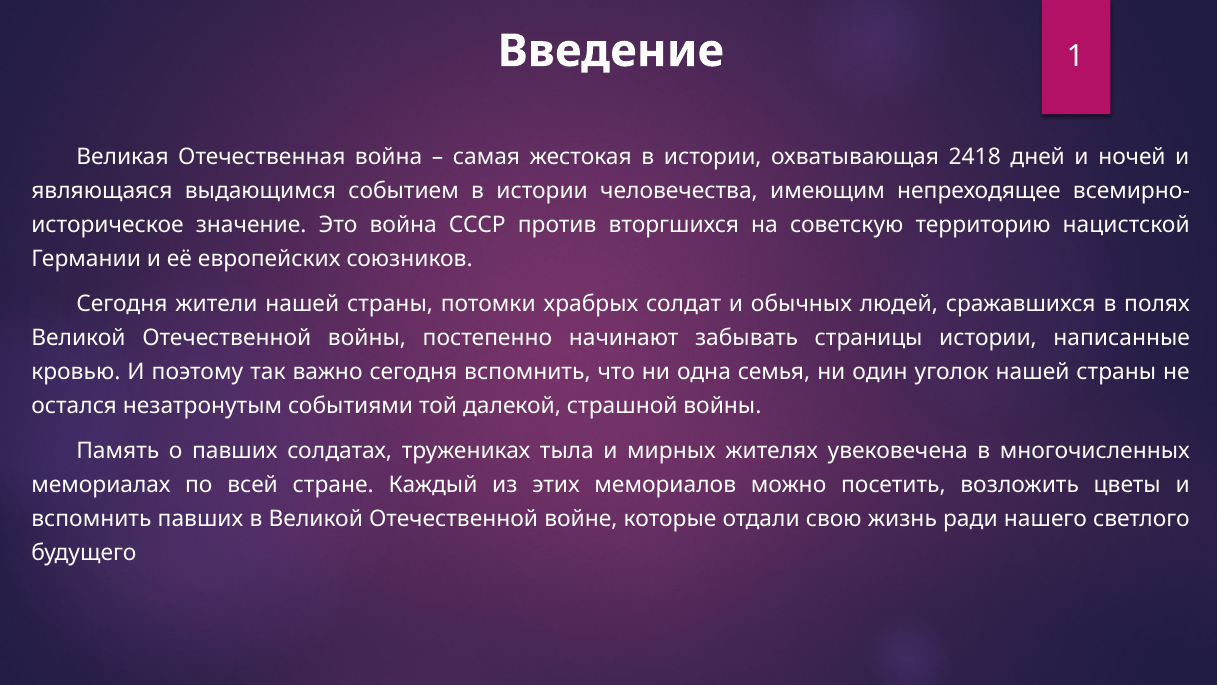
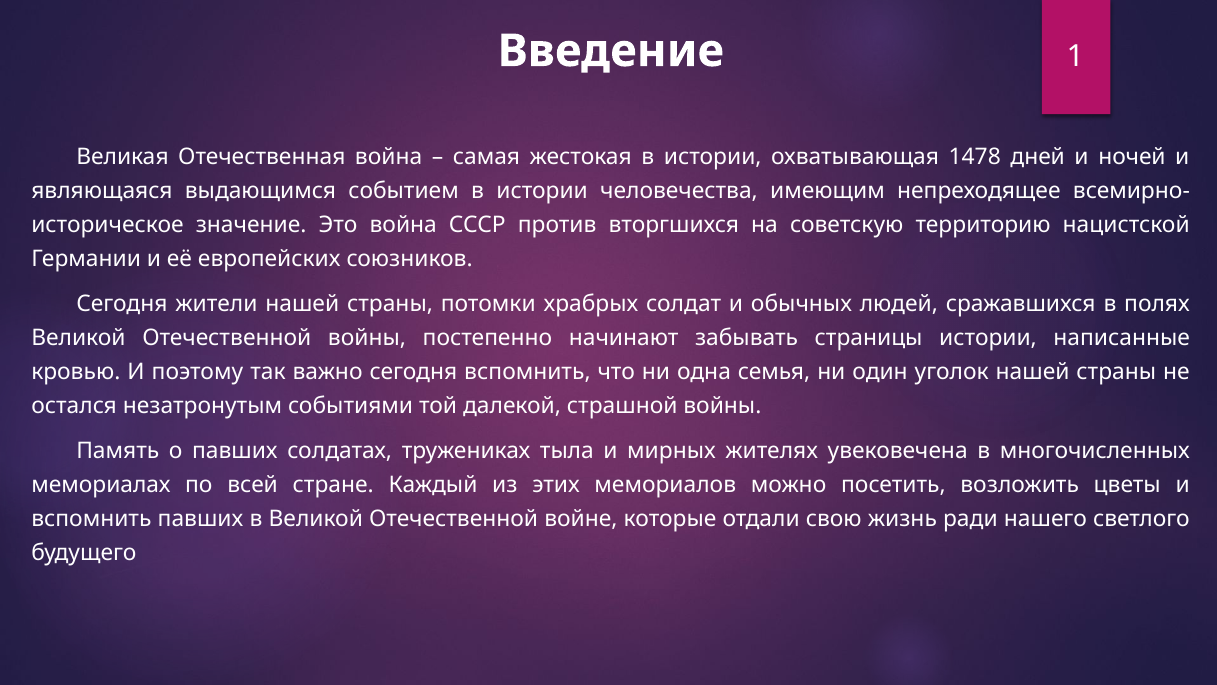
2418: 2418 -> 1478 (975, 157)
